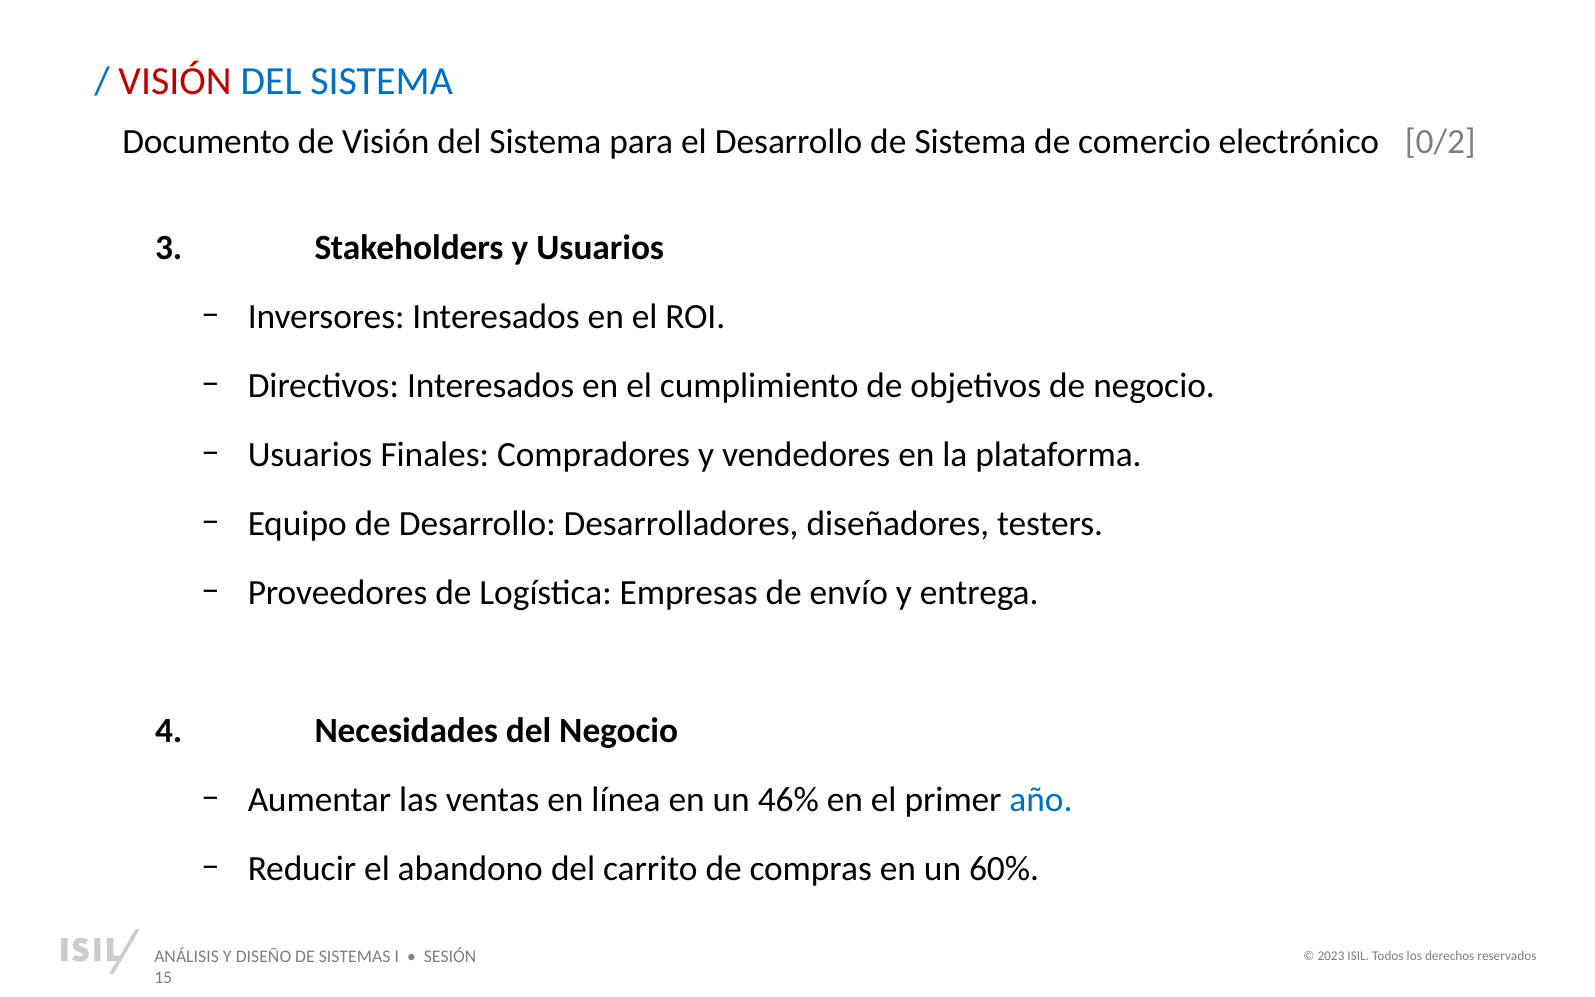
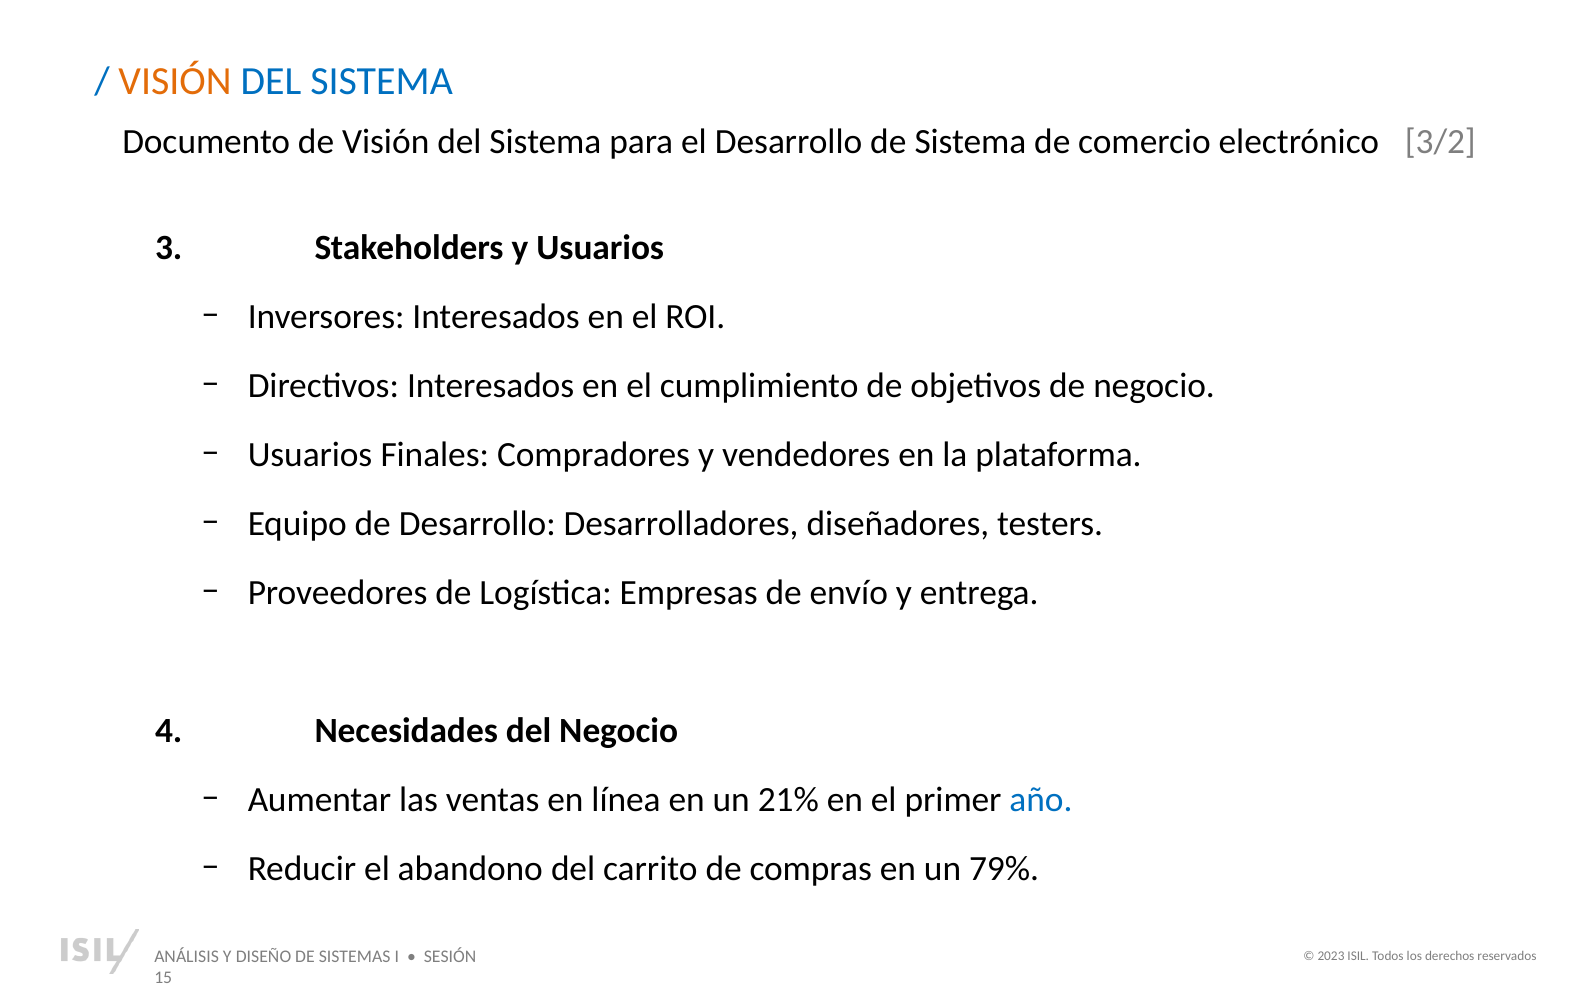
VISIÓN colour: red -> orange (175, 81)
0/2: 0/2 -> 3/2 (1440, 142)
46%: 46% -> 21% (788, 800)
60%: 60% -> 79% (1004, 869)
